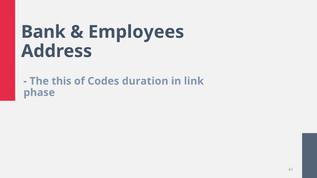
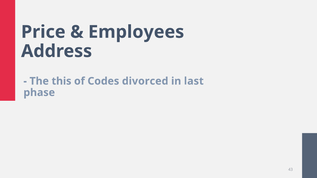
Bank: Bank -> Price (43, 32)
duration: duration -> divorced (145, 81)
link: link -> last (194, 81)
